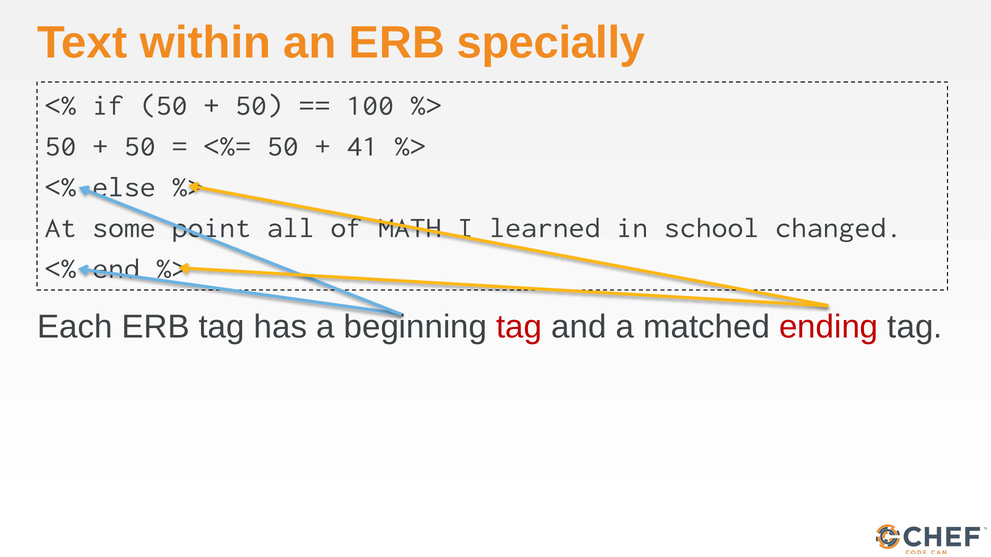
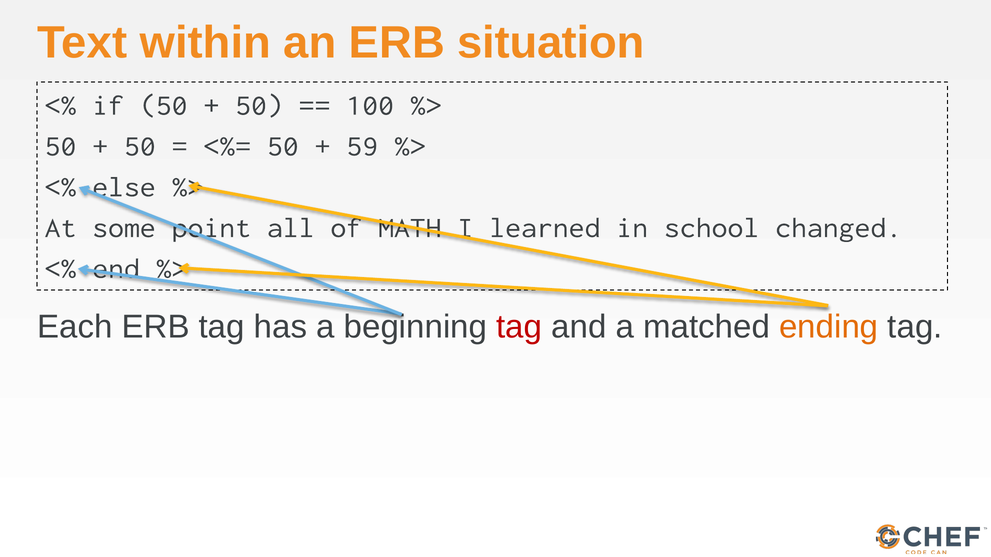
specially: specially -> situation (551, 43)
41: 41 -> 59 (362, 146)
ending colour: red -> orange (829, 327)
